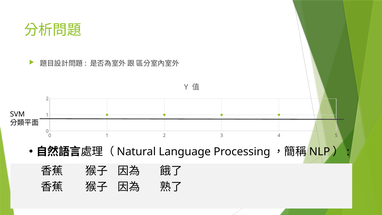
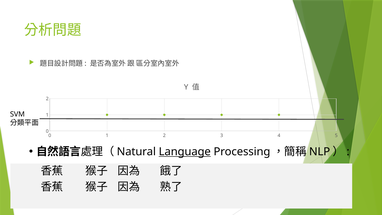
Language underline: none -> present (185, 152)
